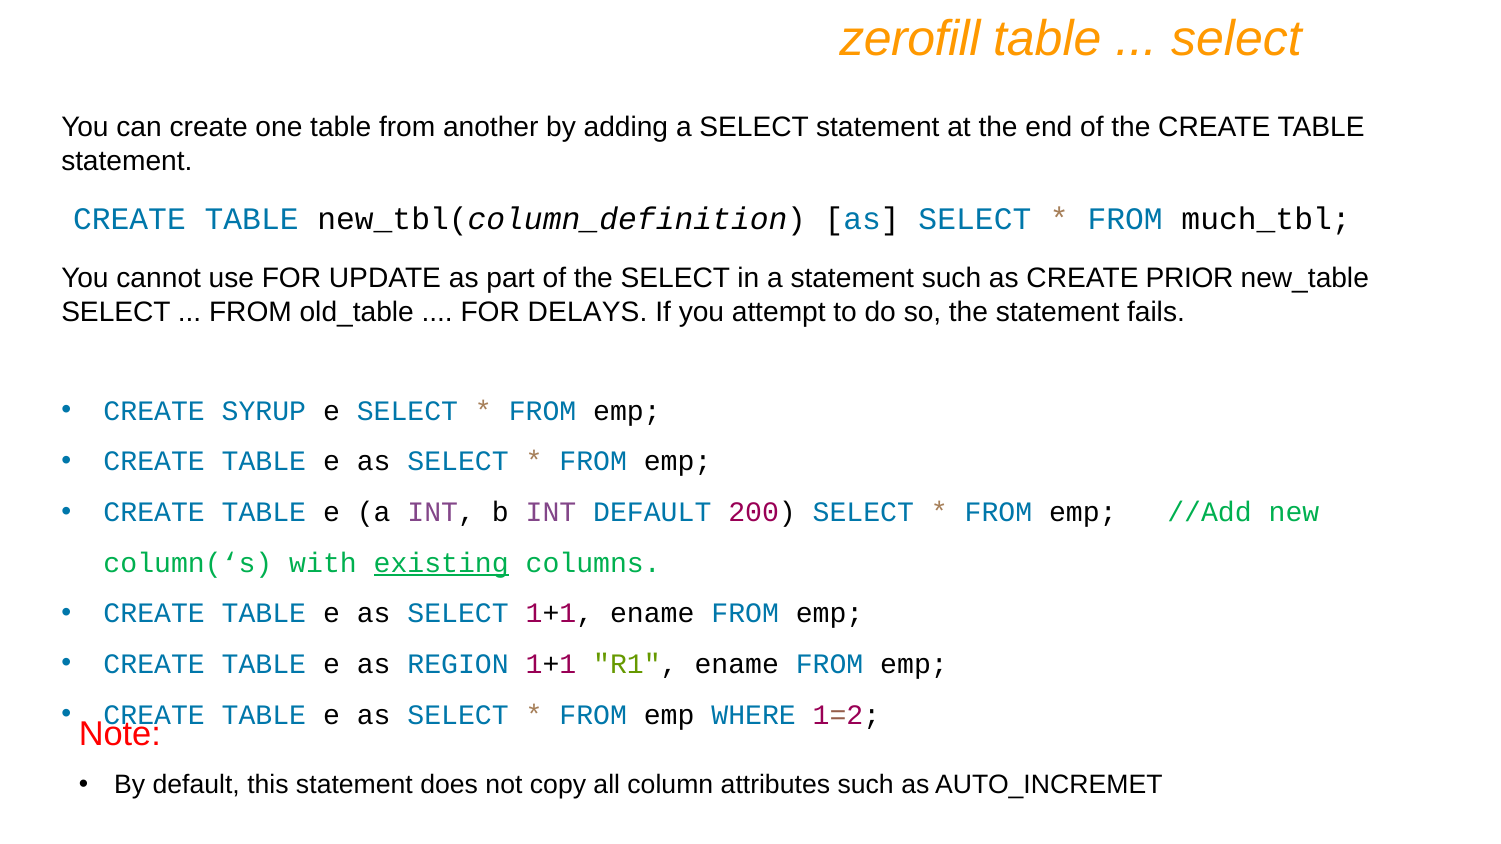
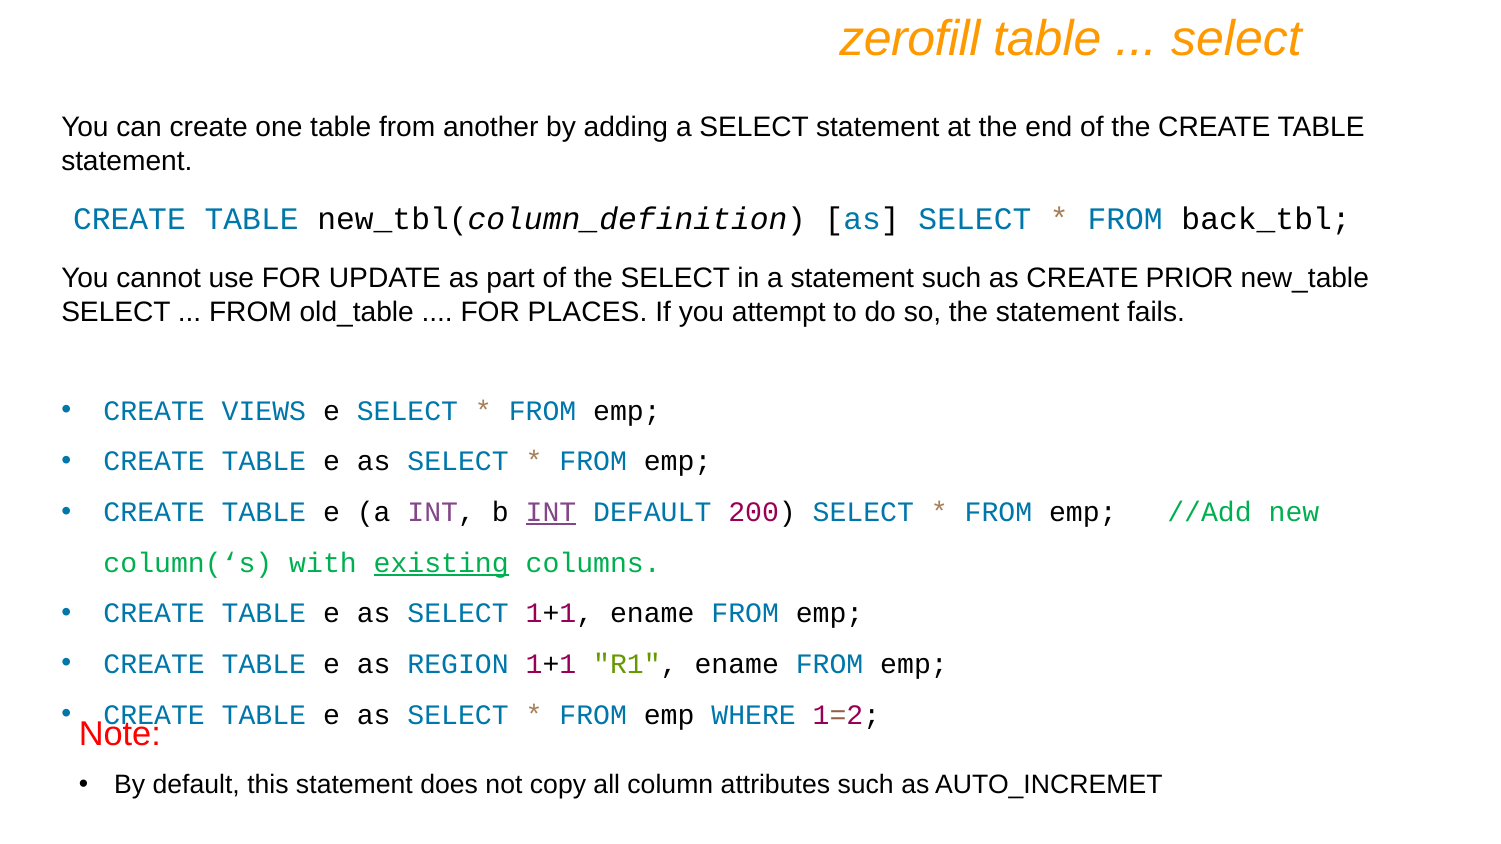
much_tbl: much_tbl -> back_tbl (1266, 219)
DELAYS: DELAYS -> PLACES (588, 312)
SYRUP: SYRUP -> VIEWS (264, 411)
INT underline: none -> present (551, 512)
